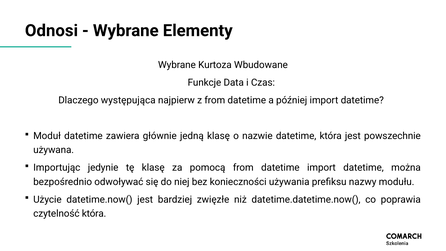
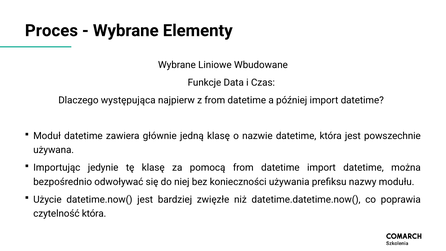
Odnosi: Odnosi -> Proces (51, 31)
Kurtoza: Kurtoza -> Liniowe (215, 65)
